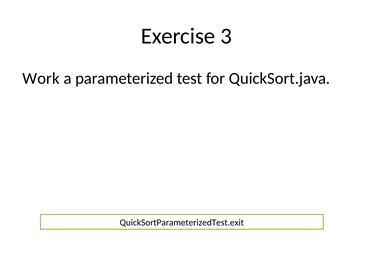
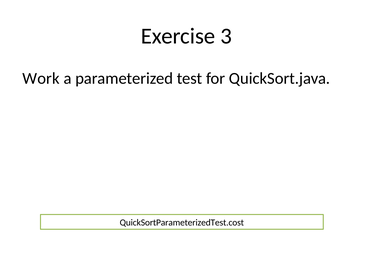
QuickSortParameterizedTest.exit: QuickSortParameterizedTest.exit -> QuickSortParameterizedTest.cost (182, 222)
